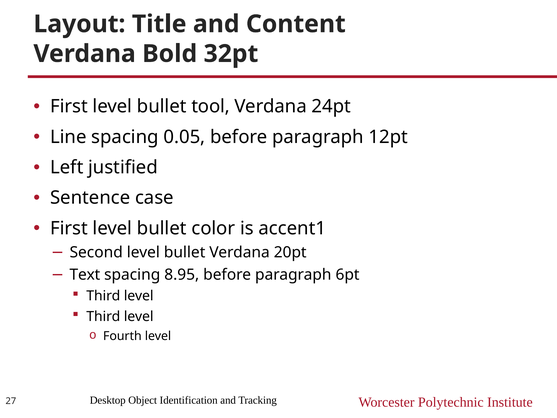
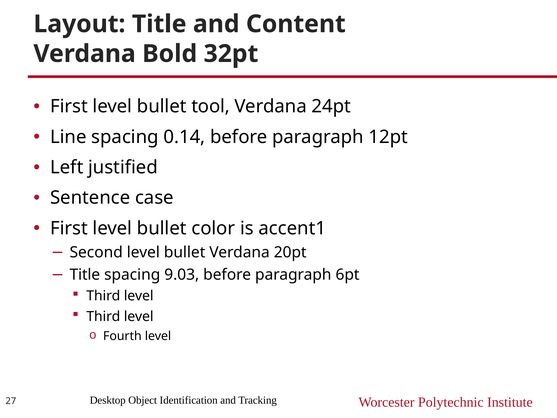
0.05: 0.05 -> 0.14 (184, 137)
Text: Text -> Title (85, 274)
8.95: 8.95 -> 9.03 (182, 274)
